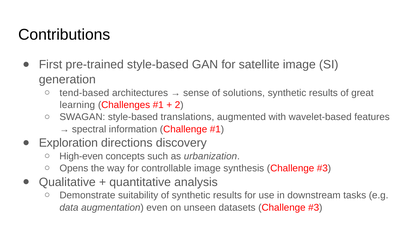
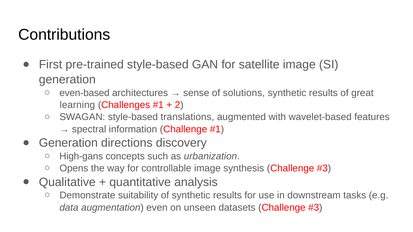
tend-based: tend-based -> even-based (85, 93)
Exploration: Exploration -> Generation (68, 143)
High-even: High-even -> High-gans (81, 156)
